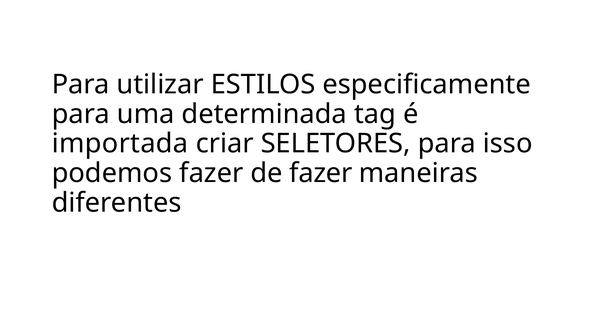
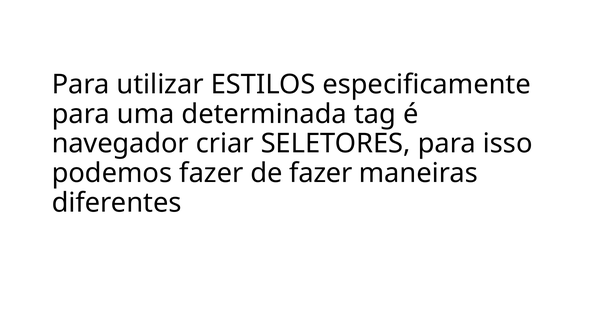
importada: importada -> navegador (120, 143)
